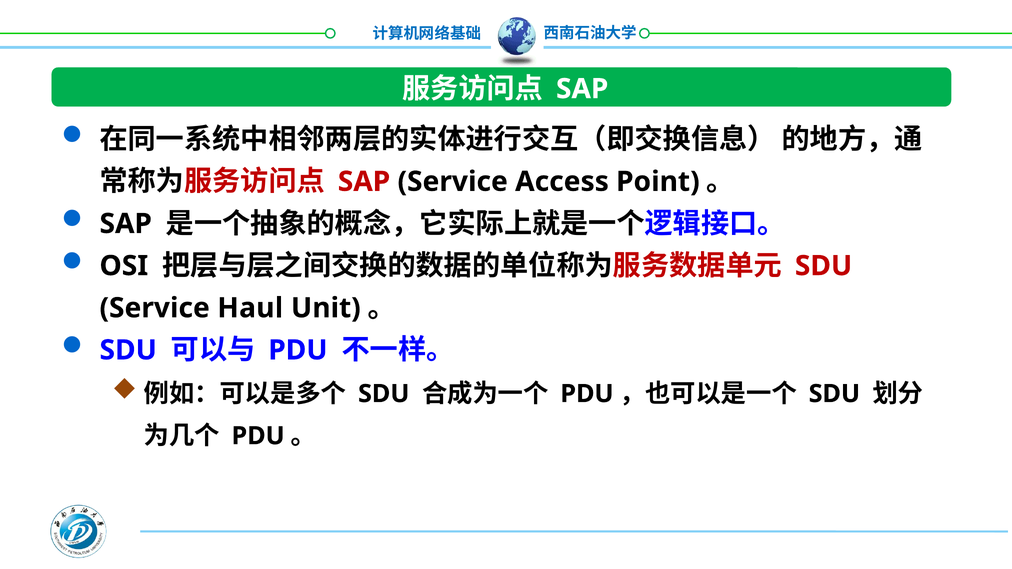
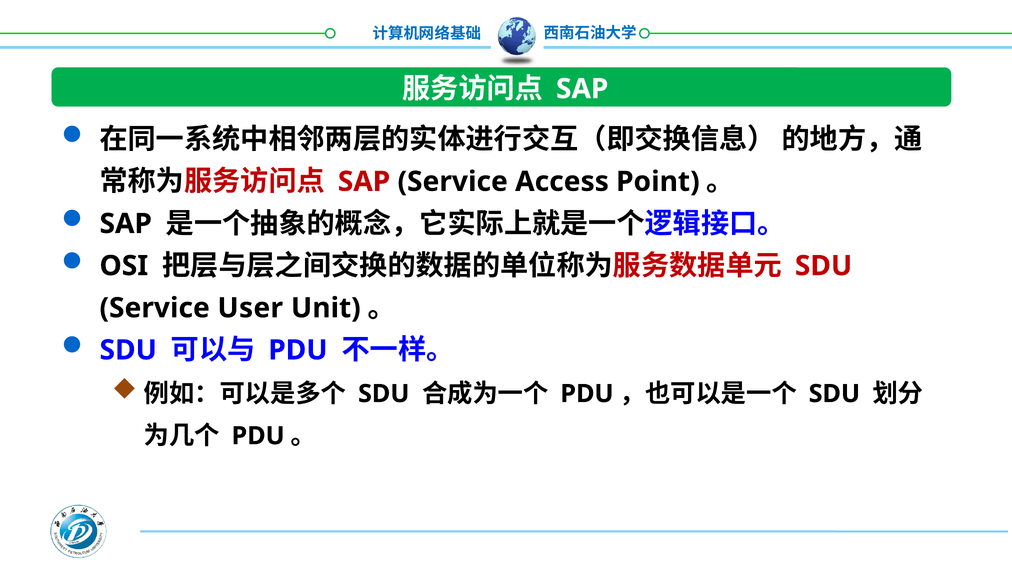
Haul: Haul -> User (250, 308)
